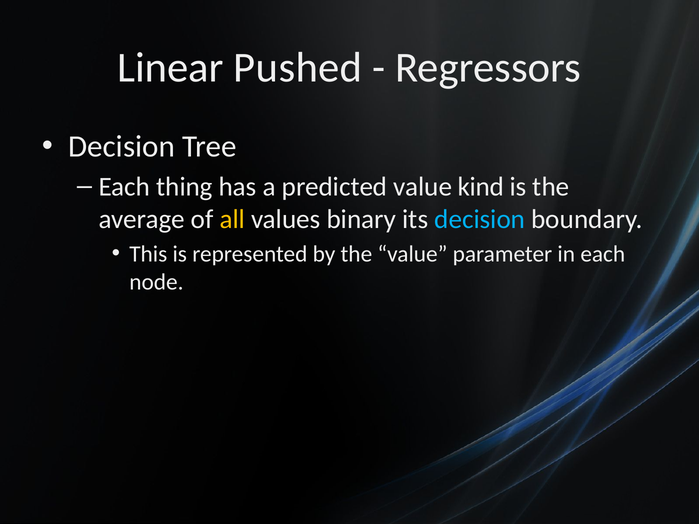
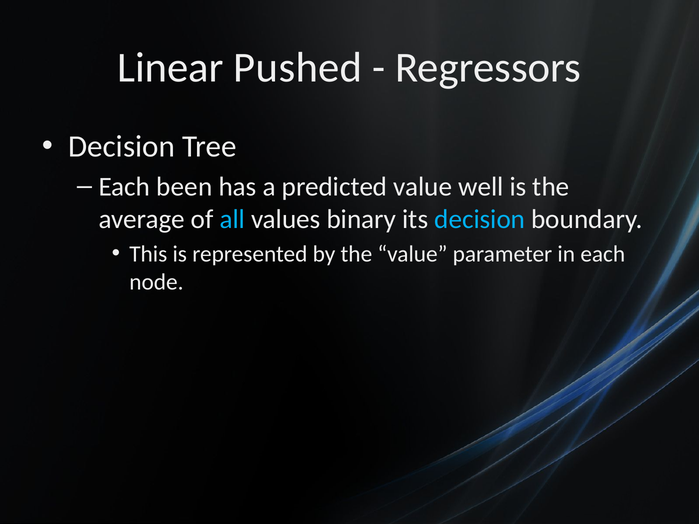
thing: thing -> been (184, 187)
kind: kind -> well (481, 187)
all colour: yellow -> light blue (232, 219)
